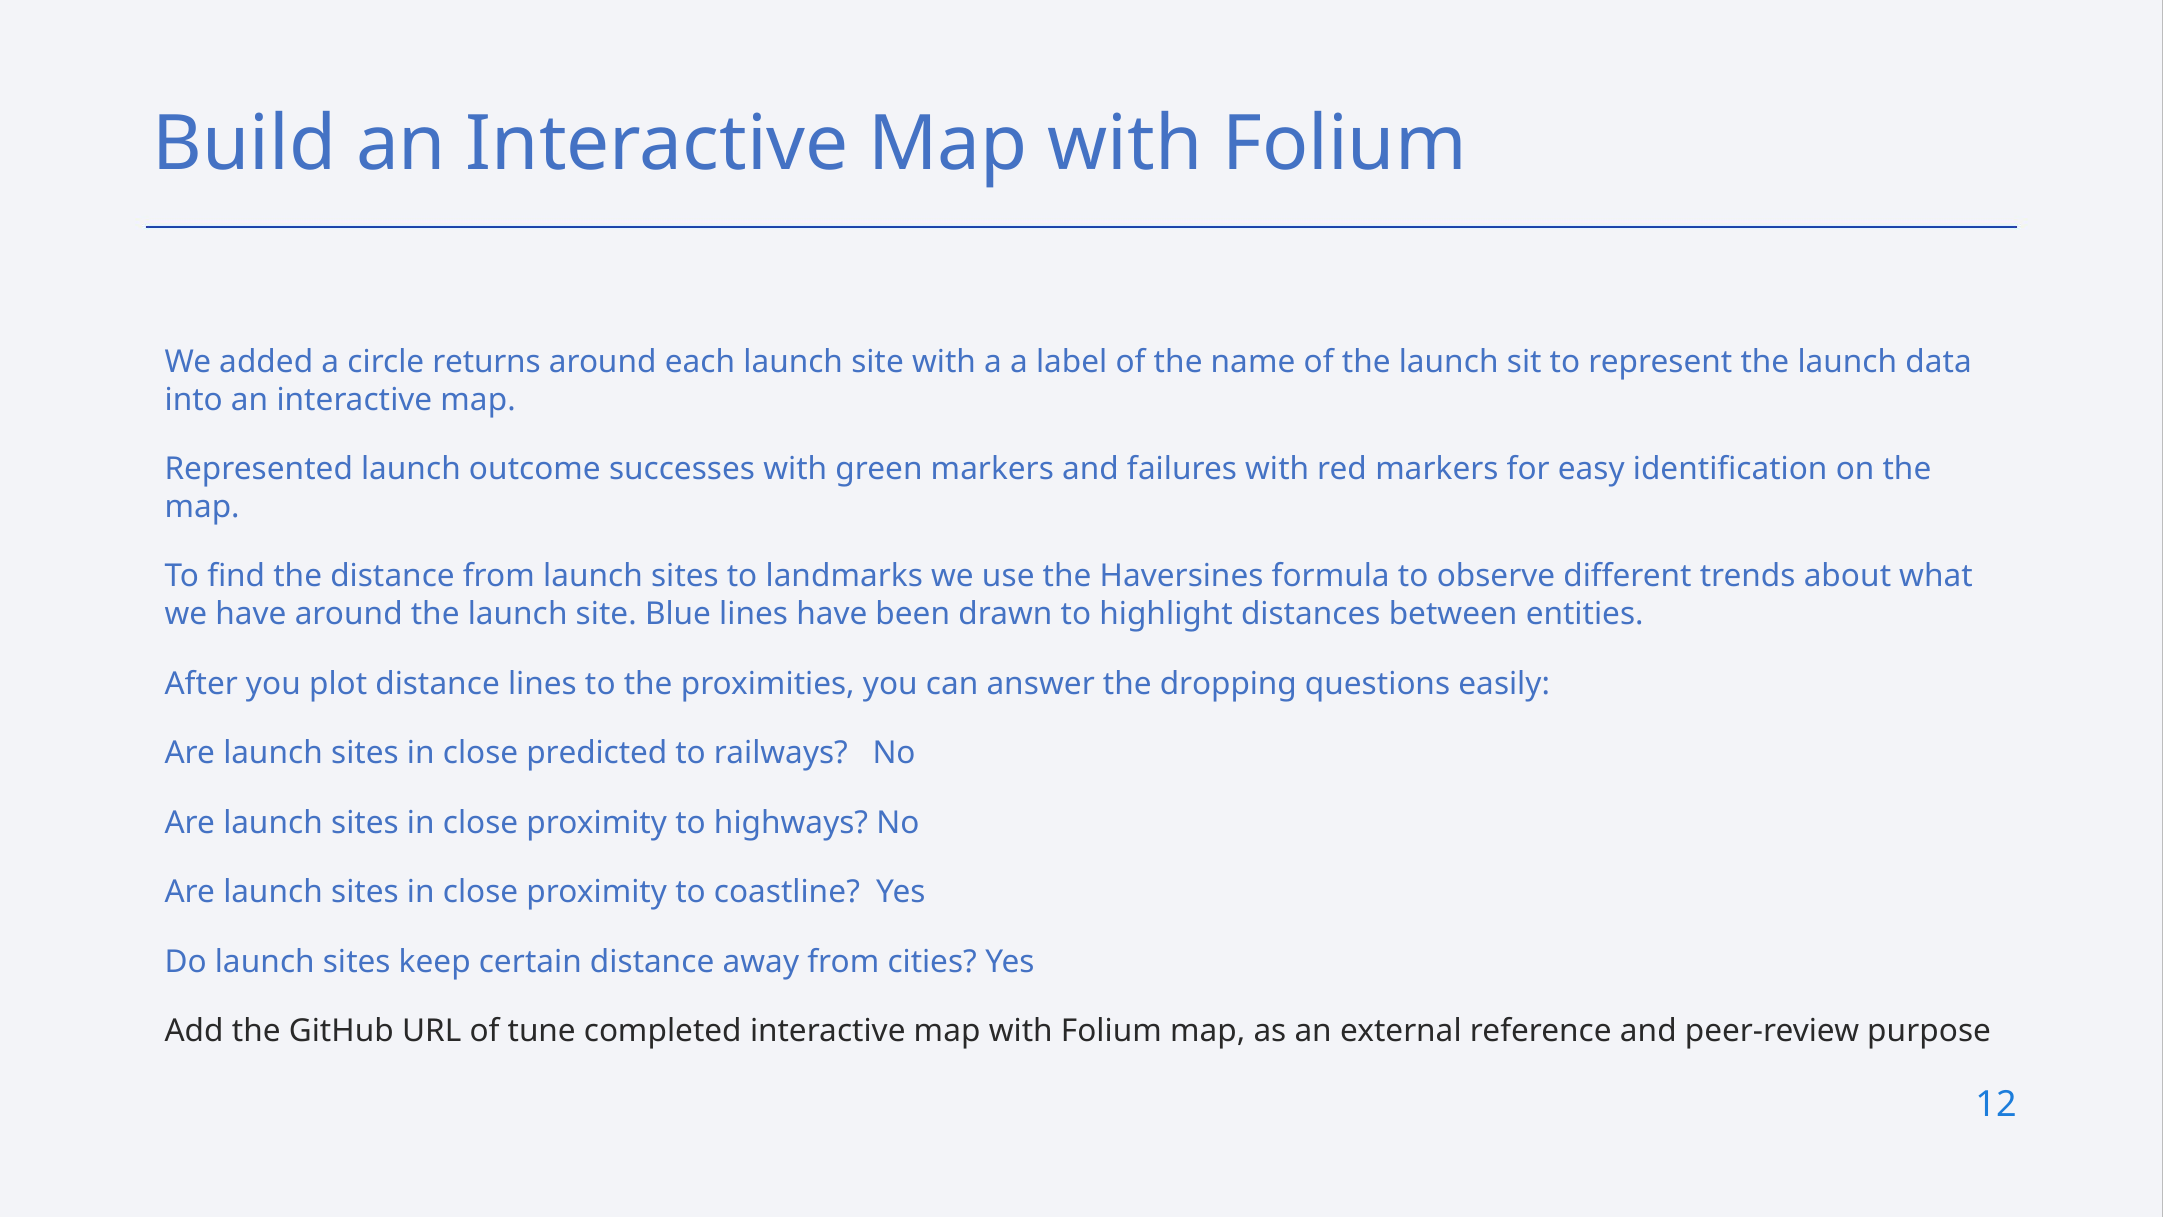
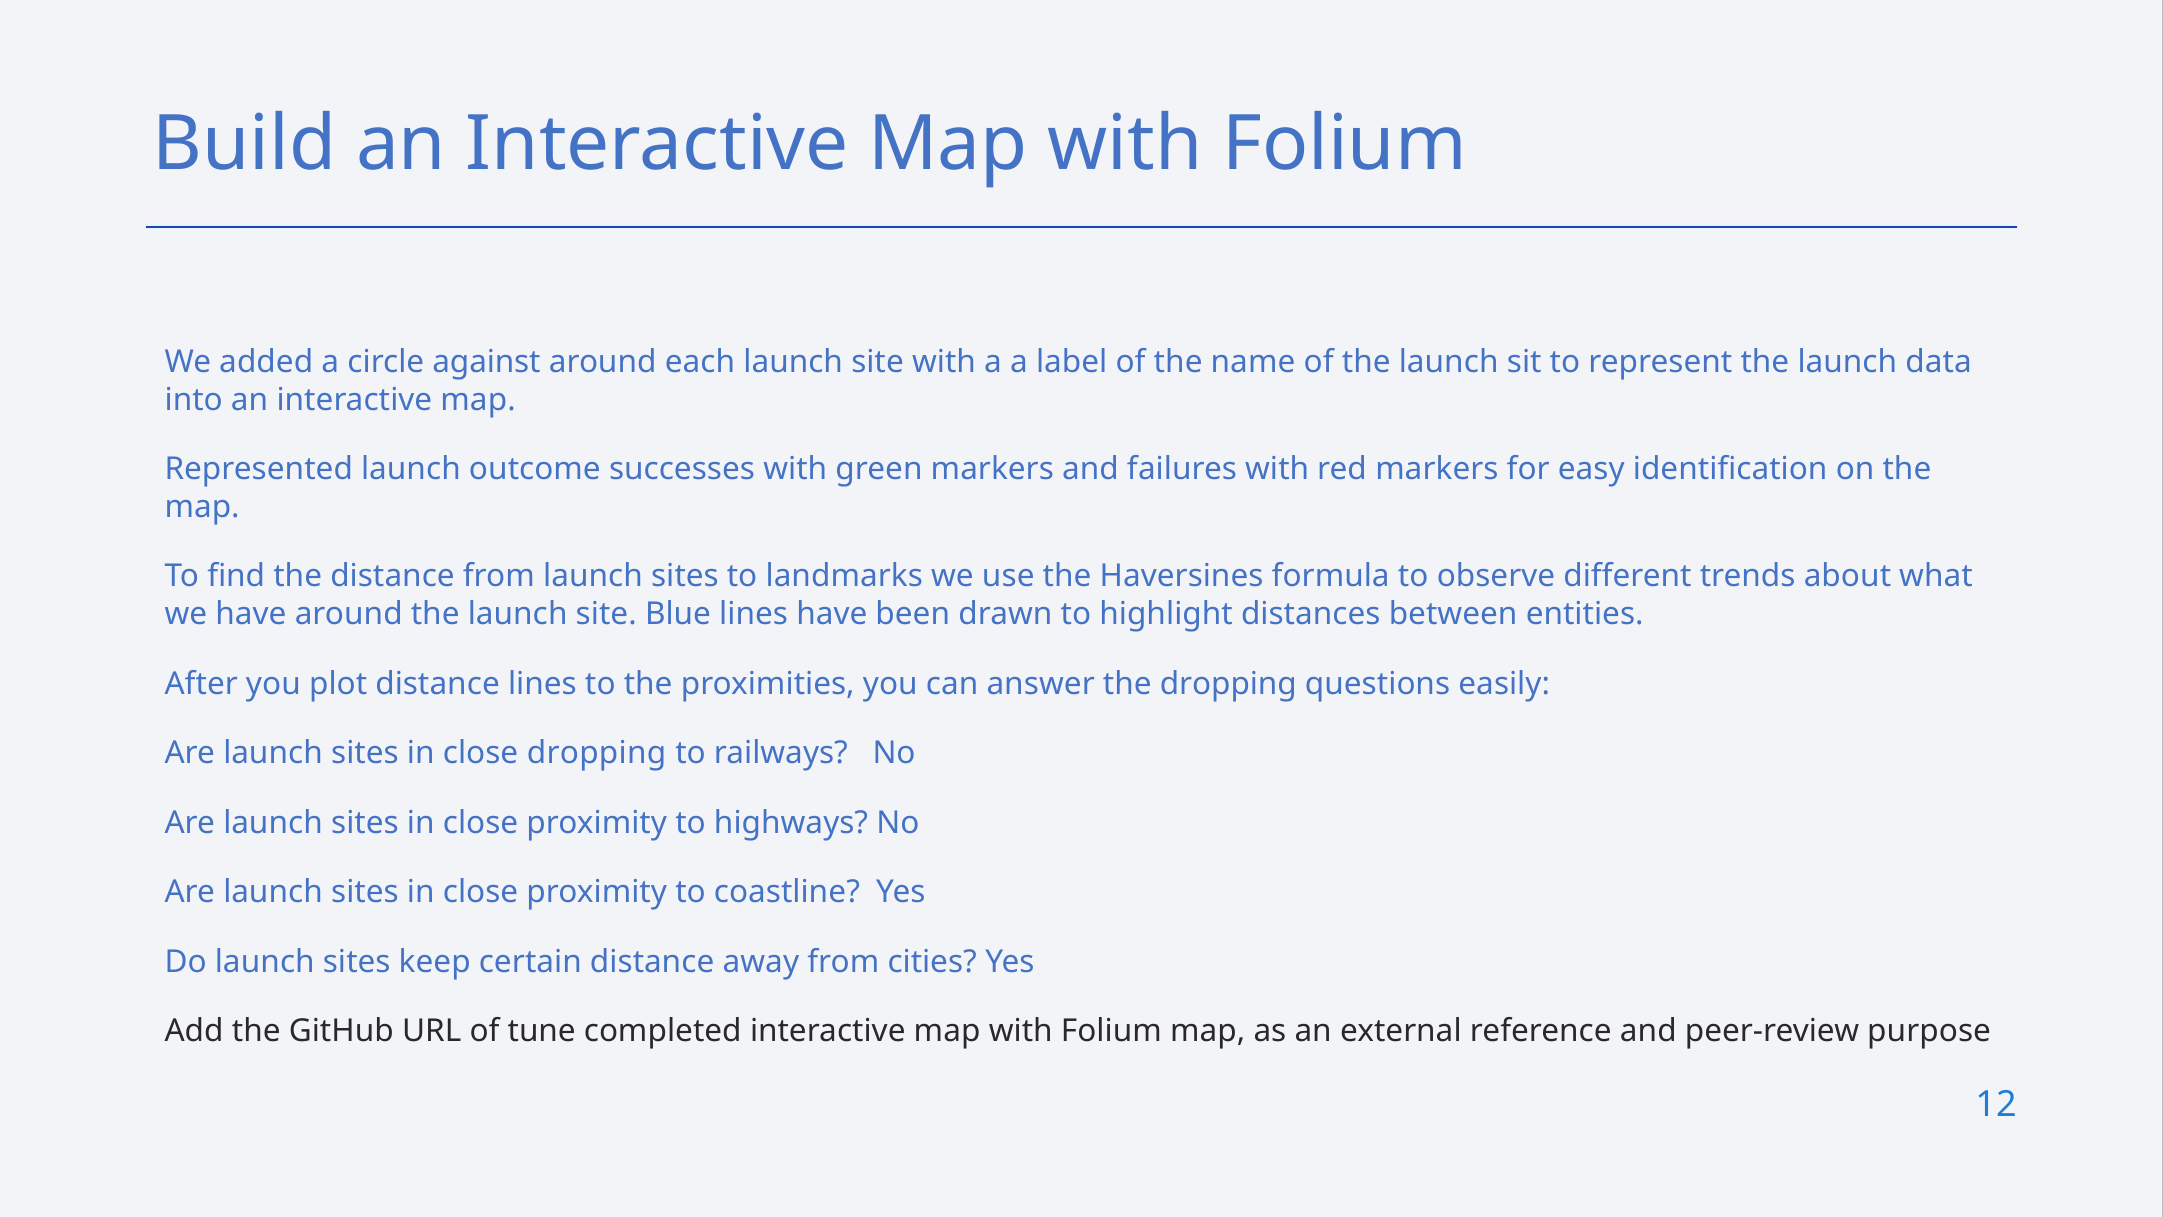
returns: returns -> against (487, 362)
close predicted: predicted -> dropping (597, 753)
